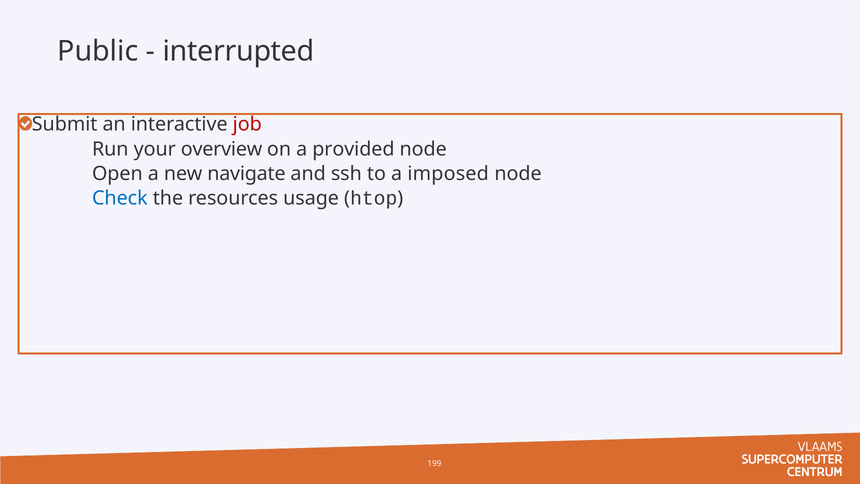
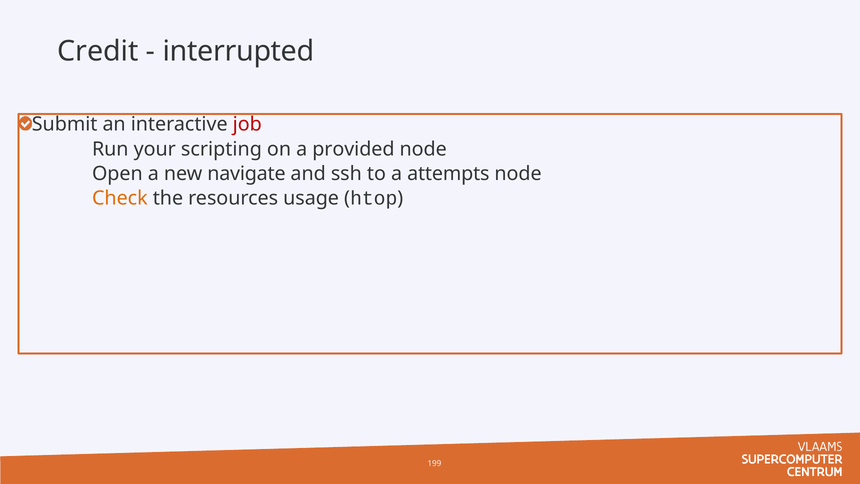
Public: Public -> Credit (98, 51)
overview: overview -> scripting (221, 149)
imposed: imposed -> attempts (448, 174)
Check colour: blue -> orange (120, 198)
